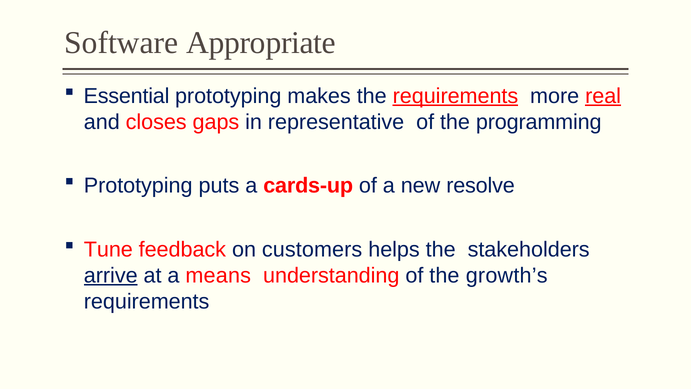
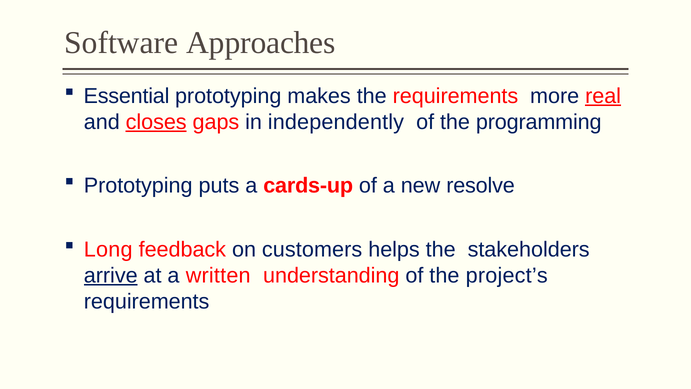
Appropriate: Appropriate -> Approaches (261, 43)
requirements underline: present -> none (455, 96)
closes underline: none -> present (156, 122)
representative: representative -> independently (336, 122)
Tune: Tune -> Long (108, 249)
means: means -> written (218, 275)
growth’s: growth’s -> project’s (507, 275)
